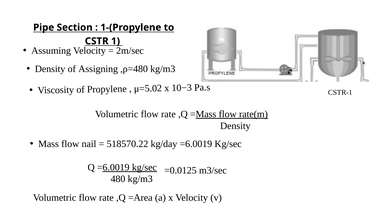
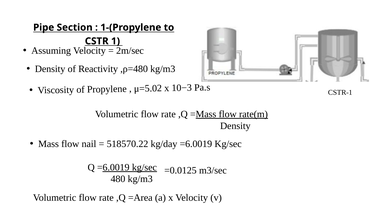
Assigning: Assigning -> Reactivity (98, 69)
